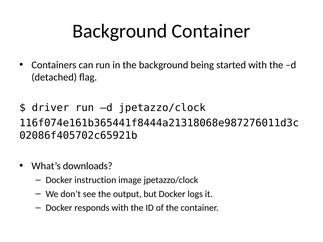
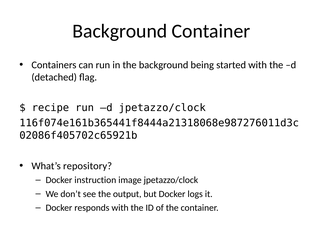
driver: driver -> recipe (50, 108)
downloads: downloads -> repository (88, 166)
